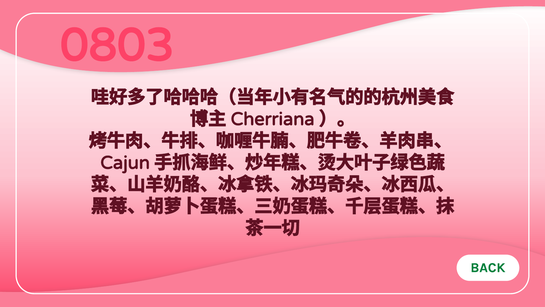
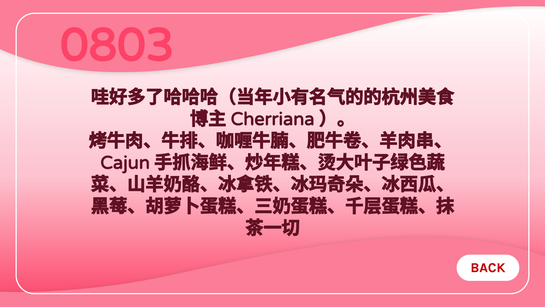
BACK colour: green -> red (488, 267)
